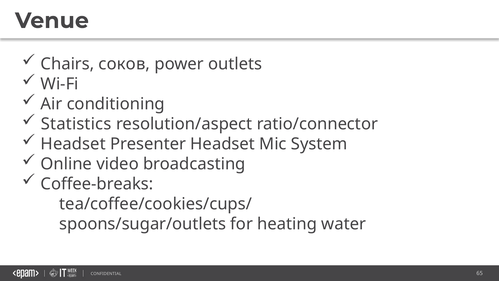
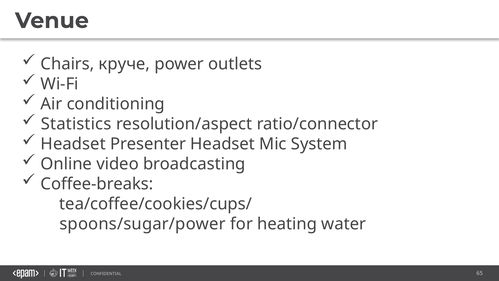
соков: соков -> круче (124, 64)
spoons/sugar/outlets: spoons/sugar/outlets -> spoons/sugar/power (143, 224)
